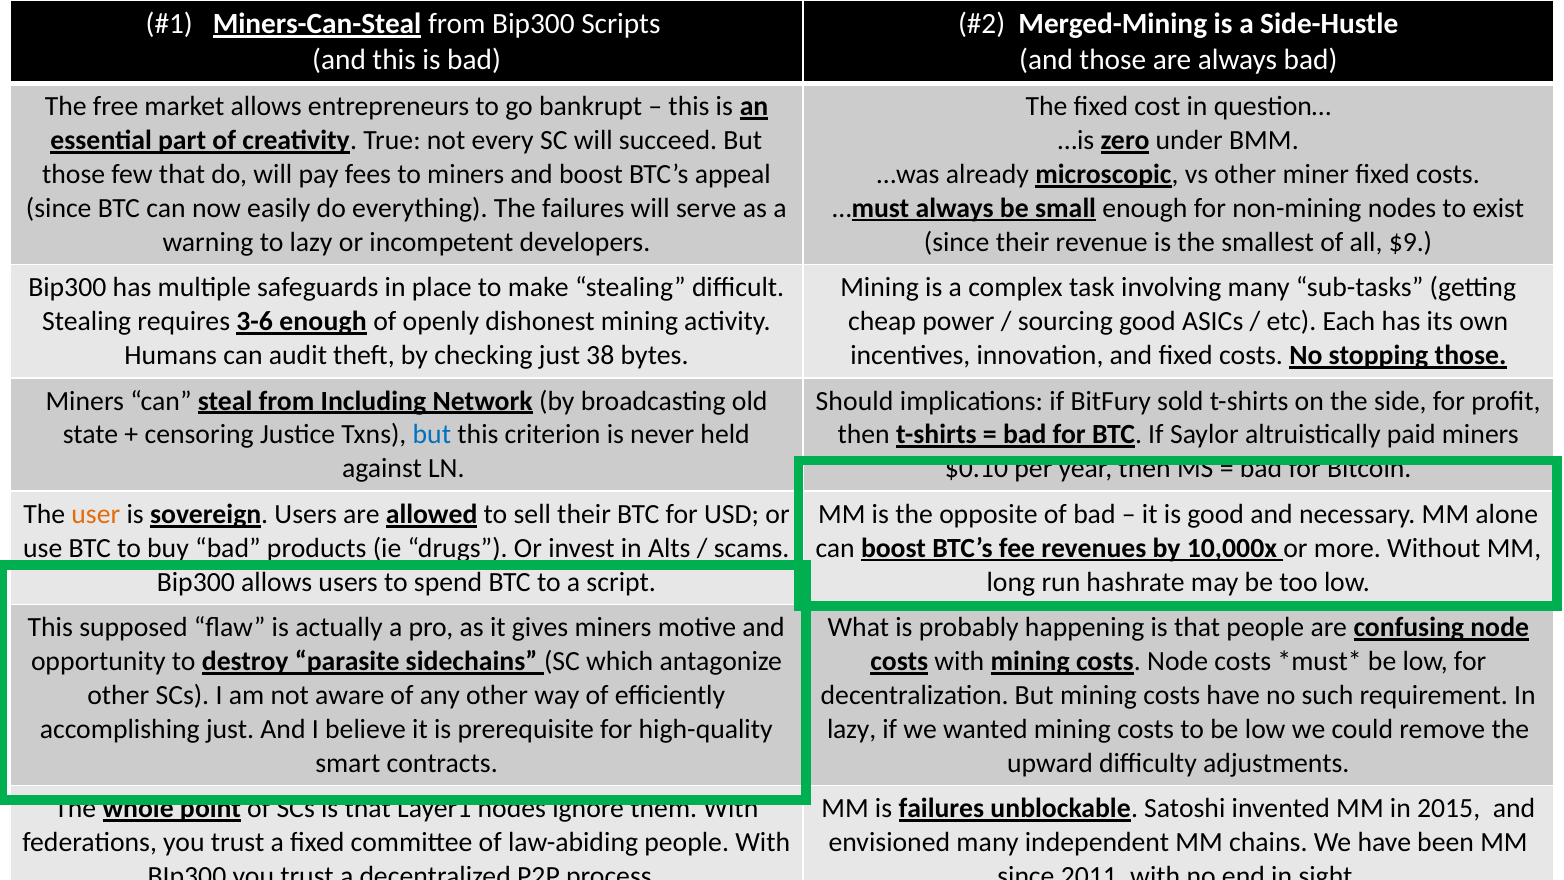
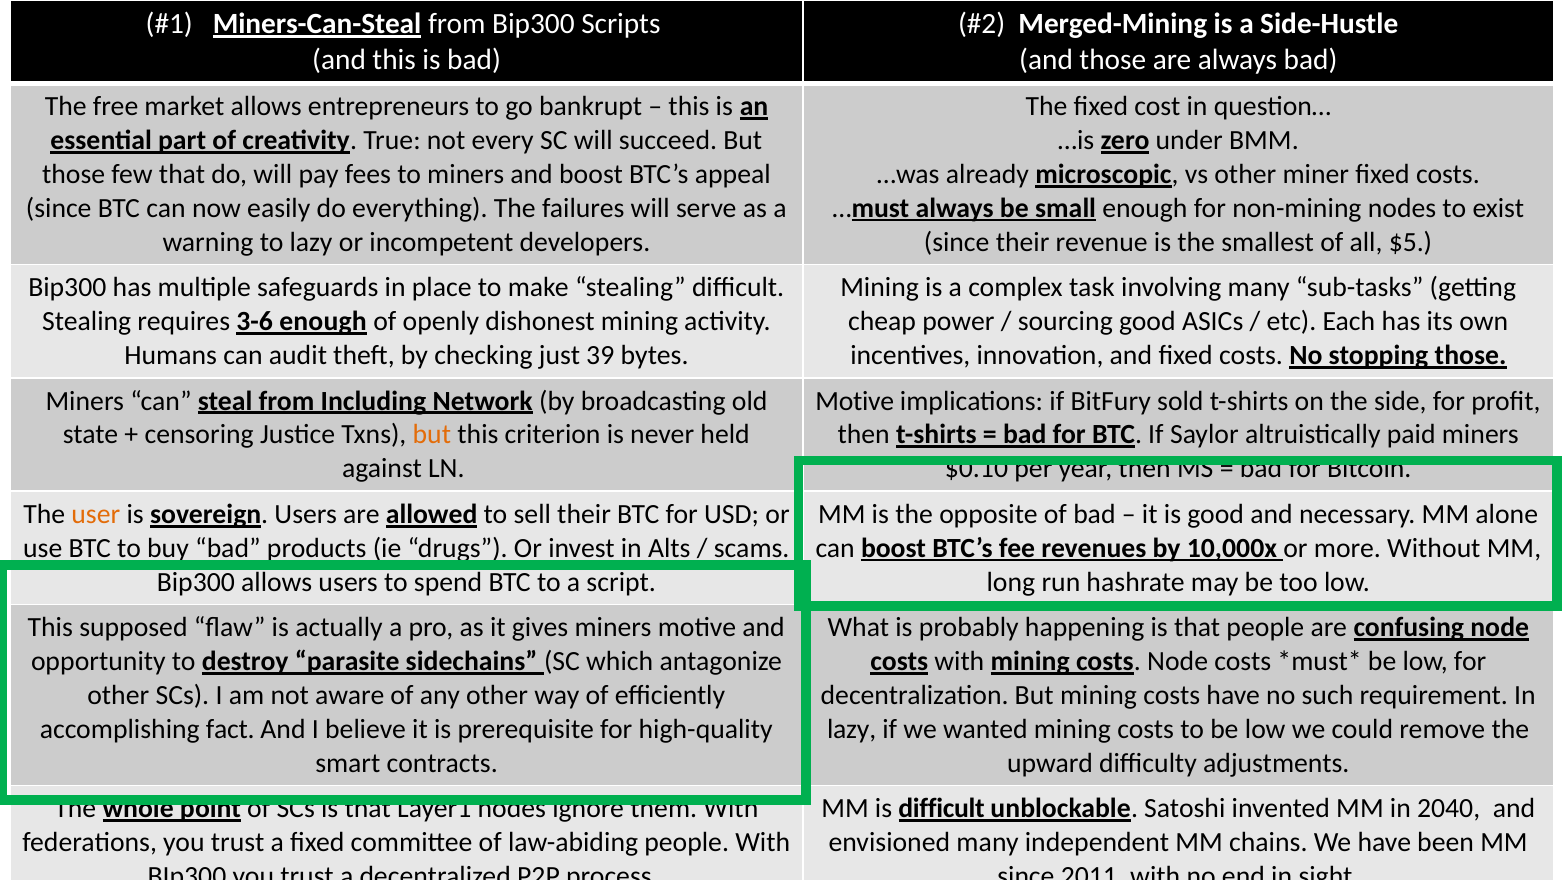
$9: $9 -> $5 (1410, 242)
38: 38 -> 39 (600, 355)
Should: Should -> Motive (855, 401)
but colour: blue -> orange (432, 435)
accomplishing just: just -> fact (230, 729)
is failures: failures -> difficult (942, 809)
2015: 2015 -> 2040 (1449, 809)
